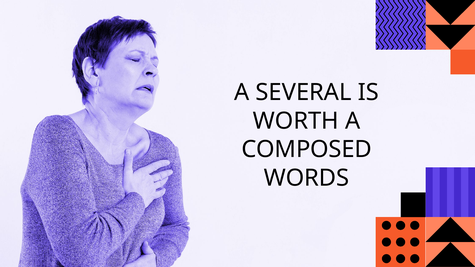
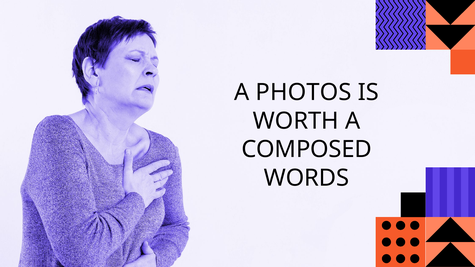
SEVERAL: SEVERAL -> PHOTOS (304, 92)
